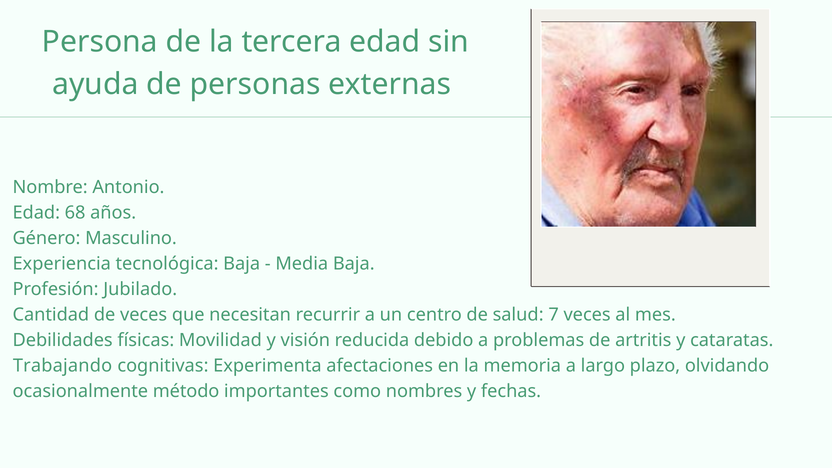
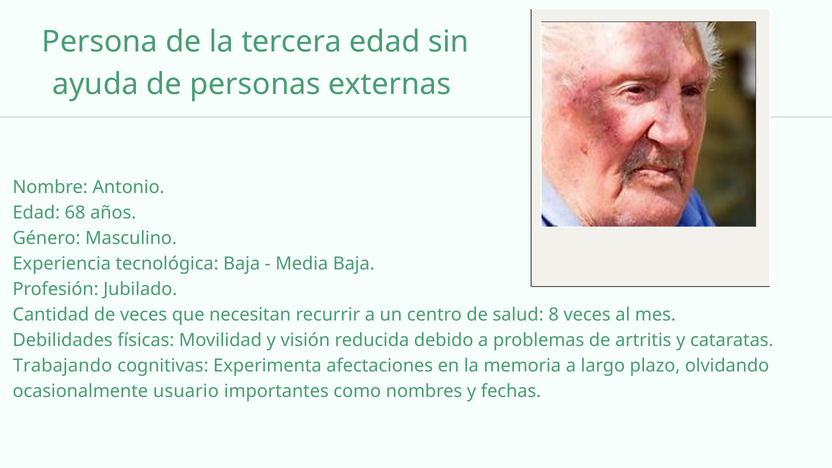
7: 7 -> 8 (554, 315)
método: método -> usuario (186, 391)
